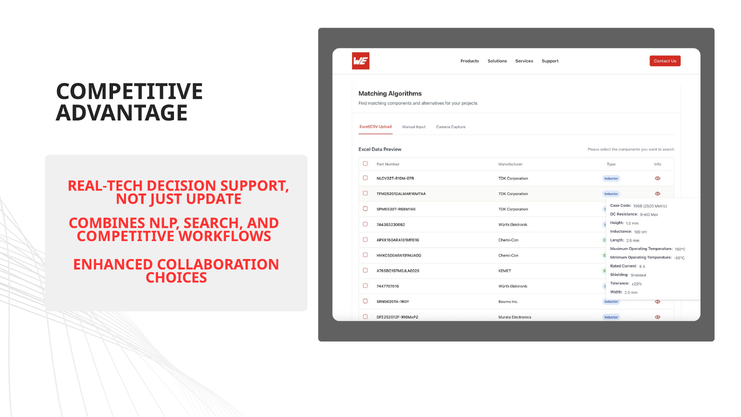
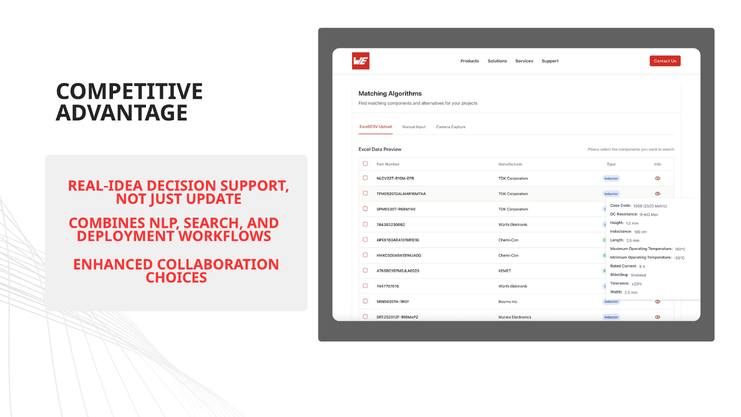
REAL-TECH: REAL-TECH -> REAL-IDEA (105, 186)
COMPETITIVE: COMPETITIVE -> DEPLOYMENT (126, 236)
